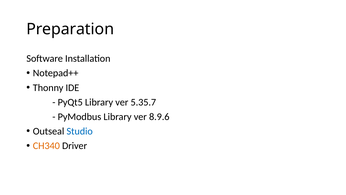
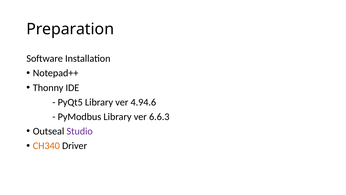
5.35.7: 5.35.7 -> 4.94.6 (143, 102)
8.9.6: 8.9.6 -> 6.6.3 (159, 117)
Studio colour: blue -> purple (80, 131)
